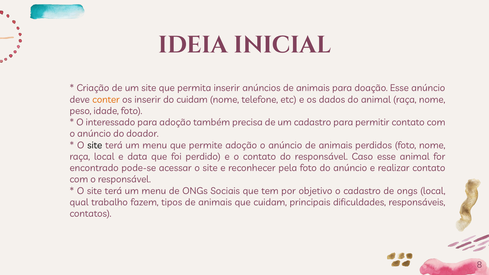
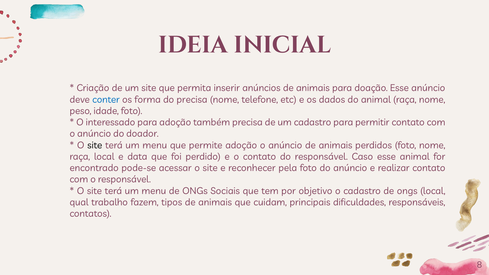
conter colour: orange -> blue (106, 100)
os inserir: inserir -> forma (148, 100)
do cuidam: cuidam -> precisa (192, 100)
